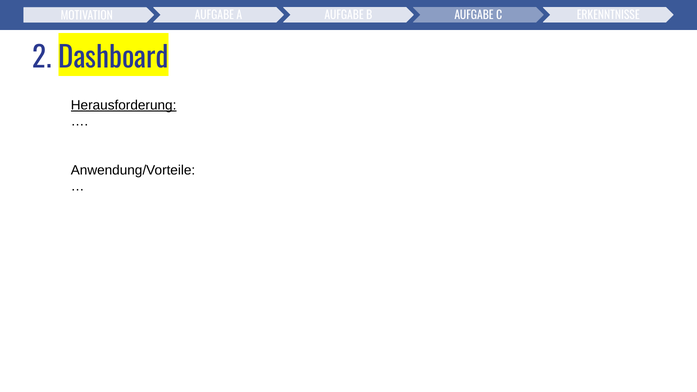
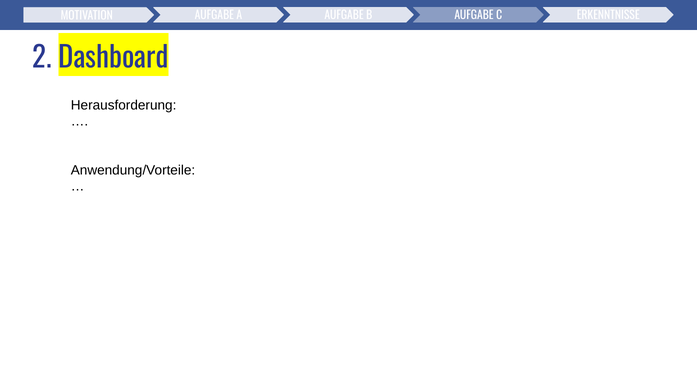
Herausforderung underline: present -> none (124, 105)
